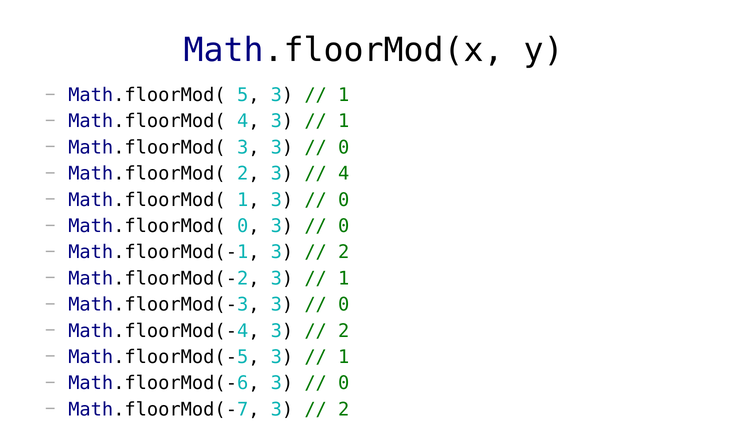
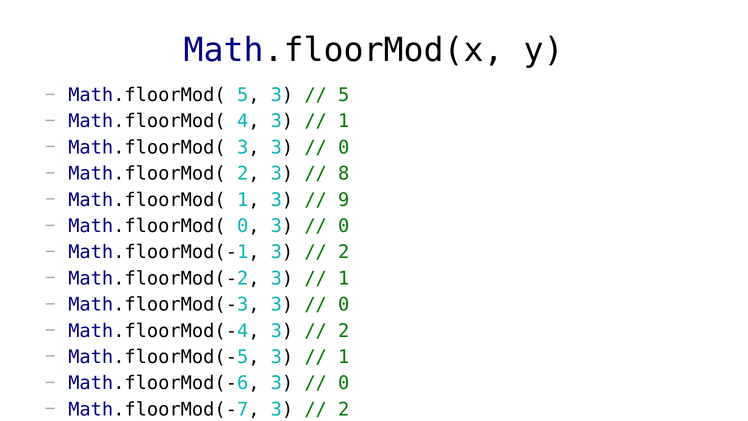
1: 1 -> 5 (344, 95)
4: 4 -> 8 (344, 174)
0: 0 -> 9 (344, 200)
